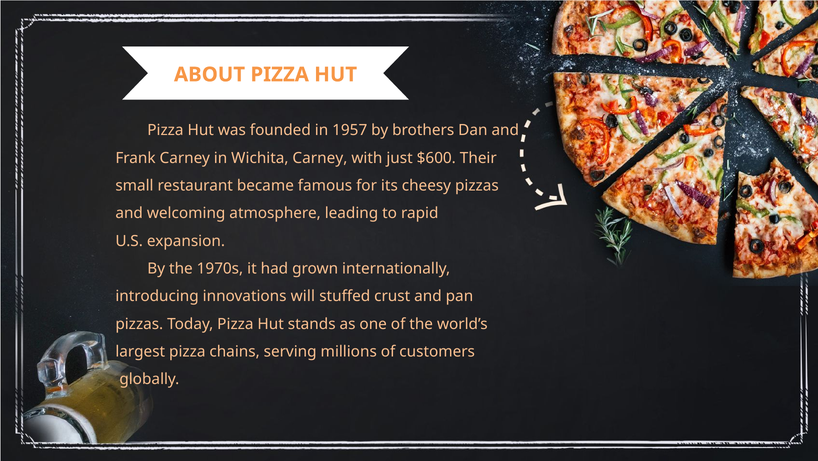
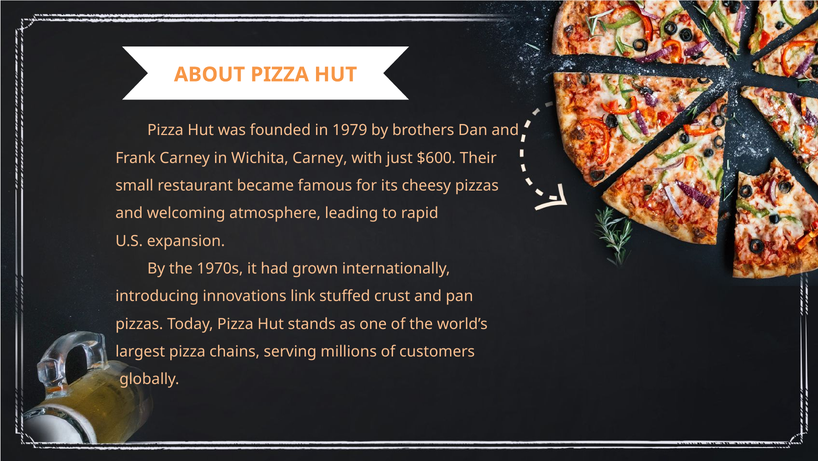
1957: 1957 -> 1979 (350, 130)
will: will -> link (303, 296)
